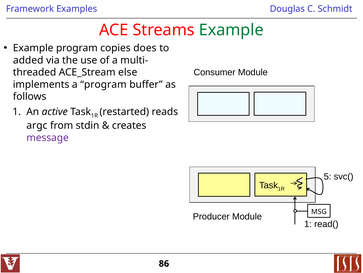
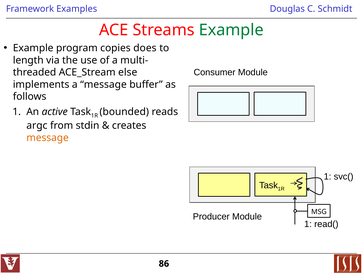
added: added -> length (28, 60)
a program: program -> message (103, 84)
restarted: restarted -> bounded (124, 111)
message colour: purple -> orange (48, 137)
5: 5 -> 1 (328, 176)
